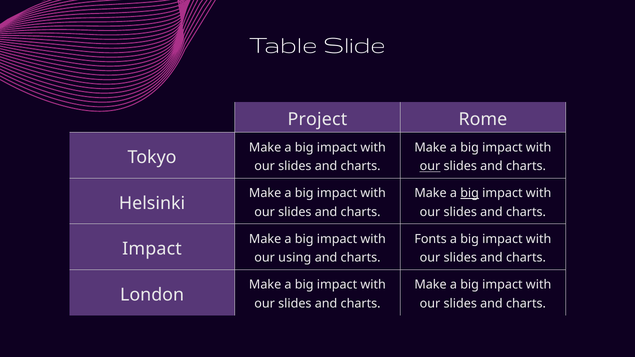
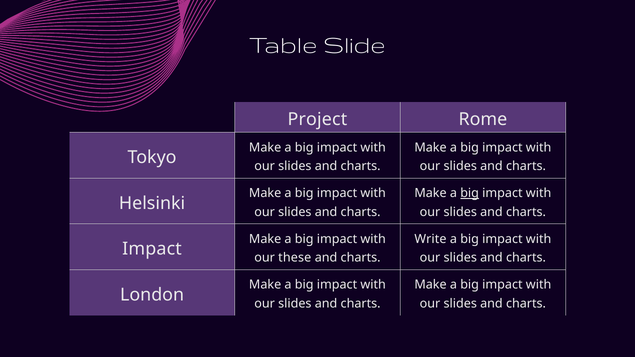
our underline: present -> none (430, 166)
Fonts: Fonts -> Write (430, 239)
using: using -> these (295, 258)
